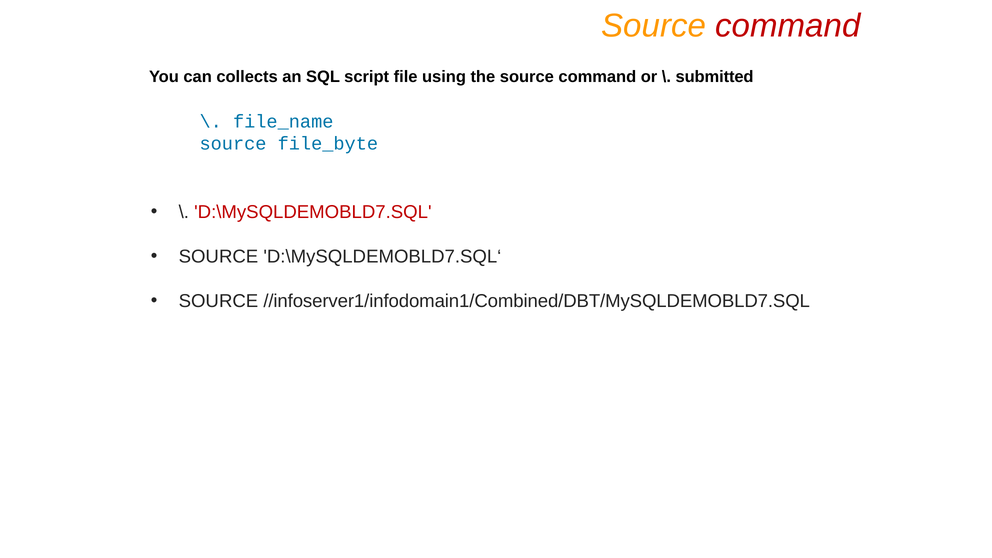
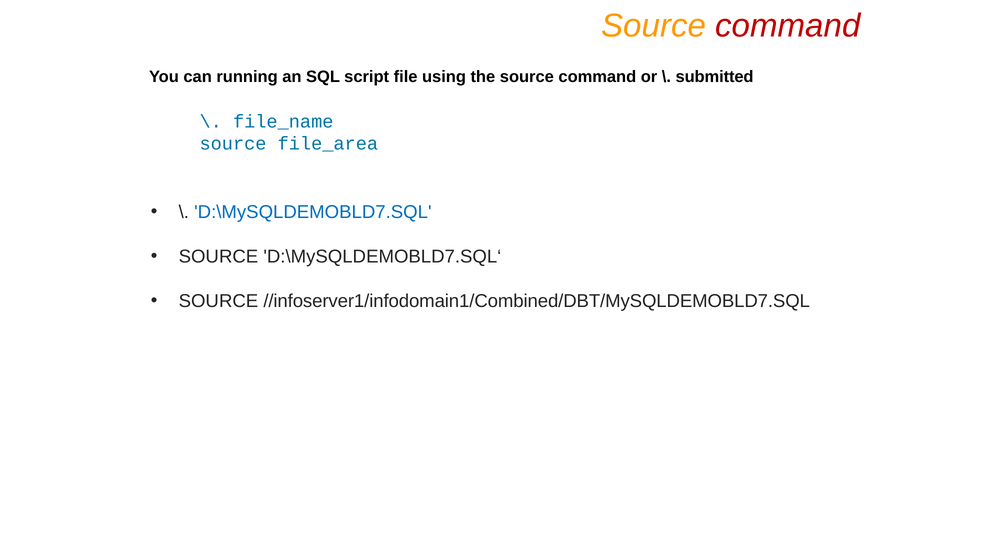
collects: collects -> running (247, 77)
file_byte: file_byte -> file_area (328, 144)
D:\MySQLDEMOBLD7.SQL colour: red -> blue (313, 212)
